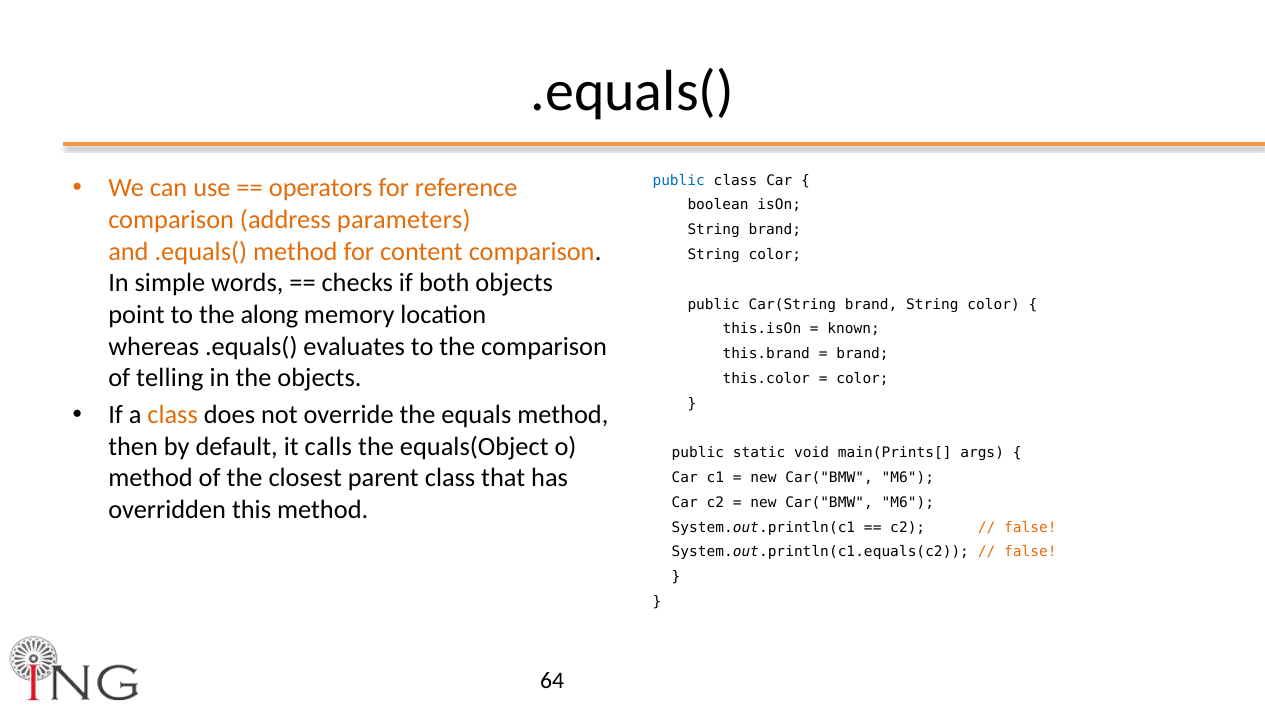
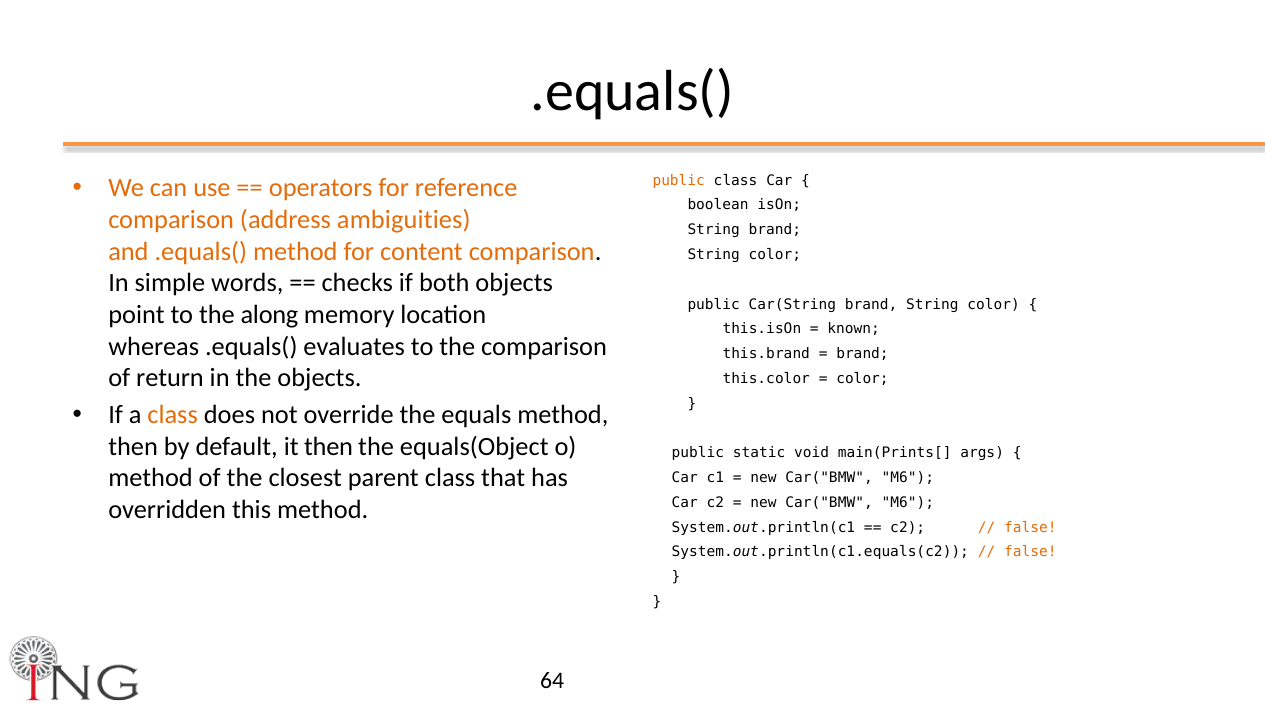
public colour: blue -> orange (679, 180)
parameters: parameters -> ambiguities (404, 220)
telling: telling -> return (170, 378)
it calls: calls -> then (329, 447)
